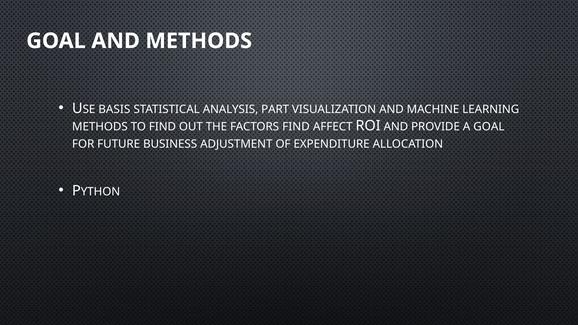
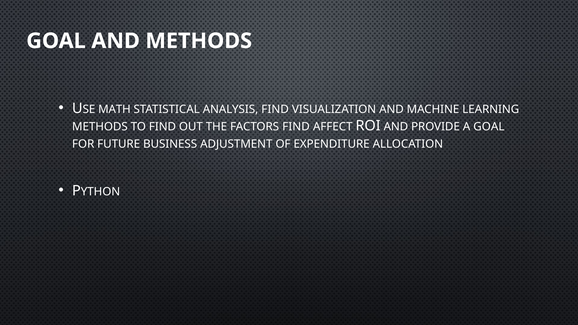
BASIS: BASIS -> MATH (114, 109)
ANALYSIS PART: PART -> FIND (275, 109)
